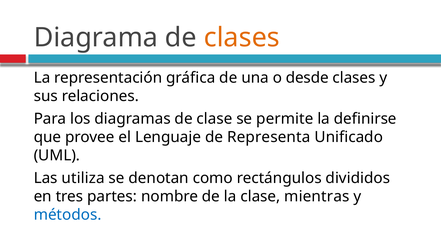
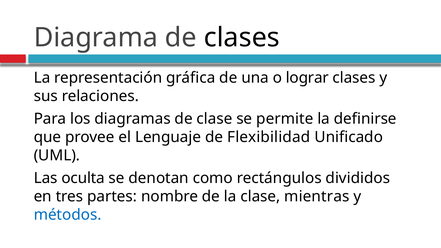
clases colour: orange -> black (242, 38)
desde: desde -> lograr (307, 78)
Representa: Representa -> Flexibilidad (269, 137)
utiliza: utiliza -> oculta (83, 178)
